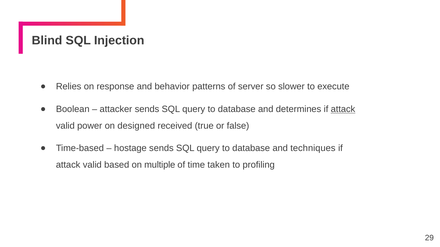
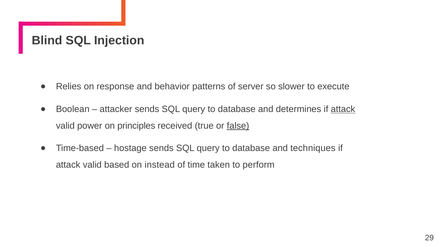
designed: designed -> principles (136, 126)
false underline: none -> present (238, 126)
multiple: multiple -> instead (160, 165)
profiling: profiling -> perform (259, 165)
